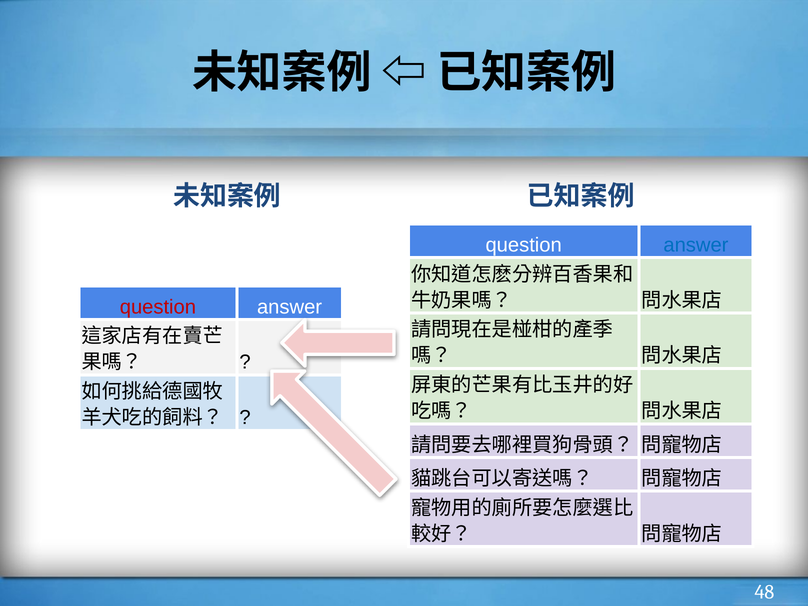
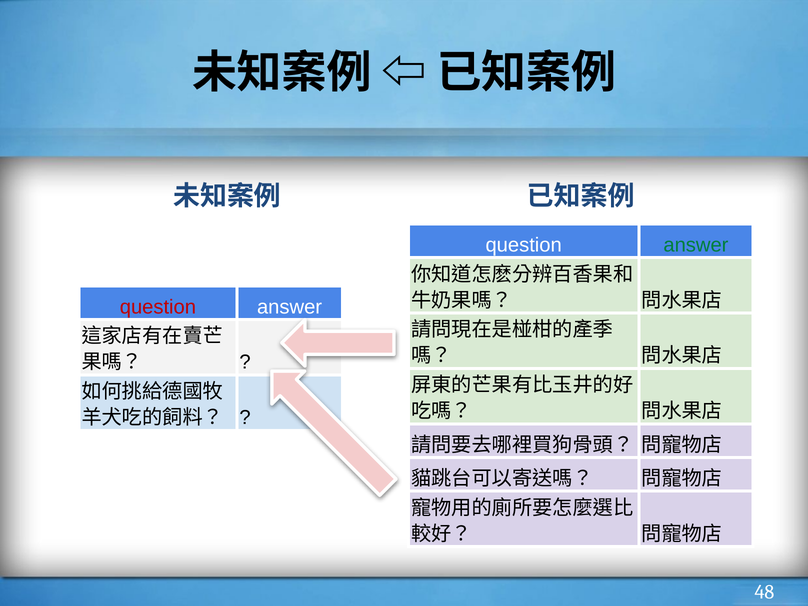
answer colour: blue -> green (696, 245)
